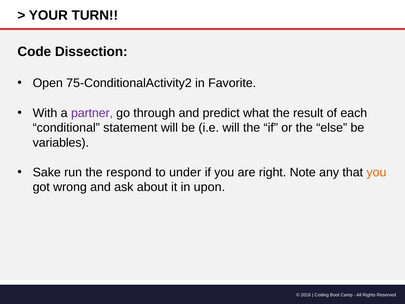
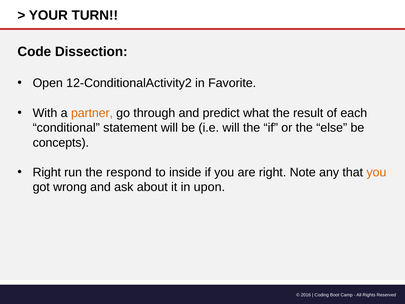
75-ConditionalActivity2: 75-ConditionalActivity2 -> 12-ConditionalActivity2 (129, 83)
partner colour: purple -> orange (92, 113)
variables: variables -> concepts (61, 143)
Sake: Sake -> Right (47, 172)
under: under -> inside (185, 172)
